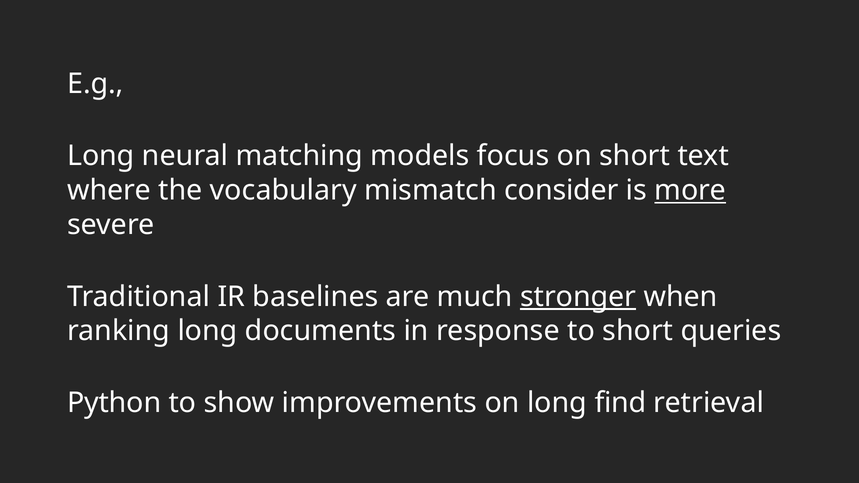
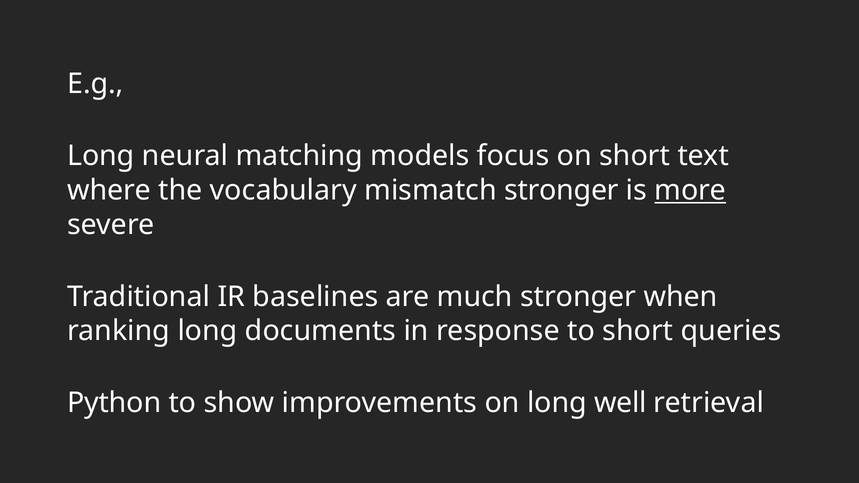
mismatch consider: consider -> stronger (561, 190)
stronger underline: present -> none (578, 297)
find: find -> well (620, 403)
